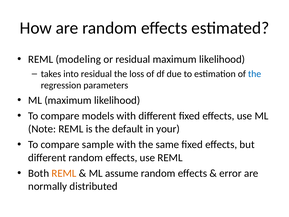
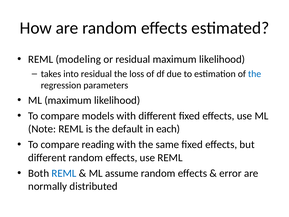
your: your -> each (168, 129)
sample: sample -> reading (98, 144)
REML colour: orange -> blue (64, 173)
